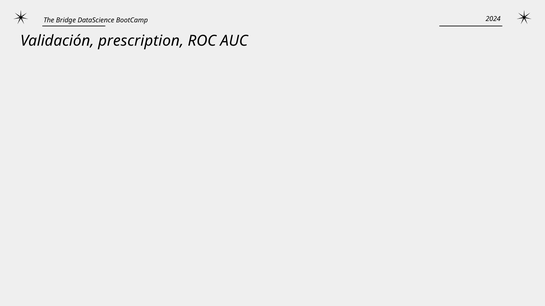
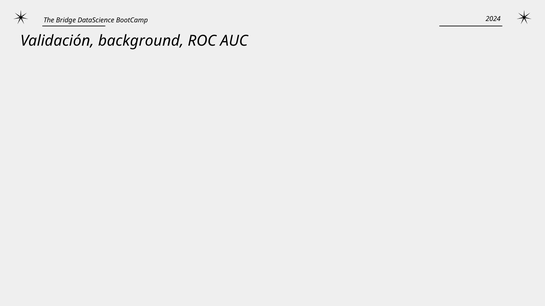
prescription: prescription -> background (141, 41)
